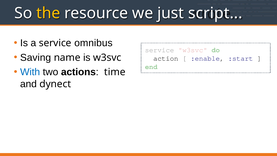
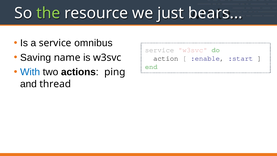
the colour: yellow -> light green (48, 13)
script: script -> bears (215, 13)
time: time -> ping (115, 72)
dynect: dynect -> thread (55, 84)
